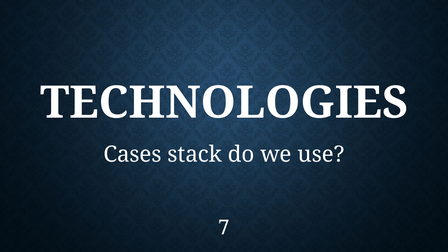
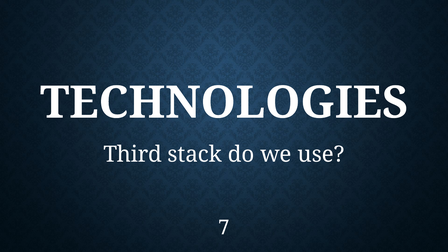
Cases: Cases -> Third (133, 154)
